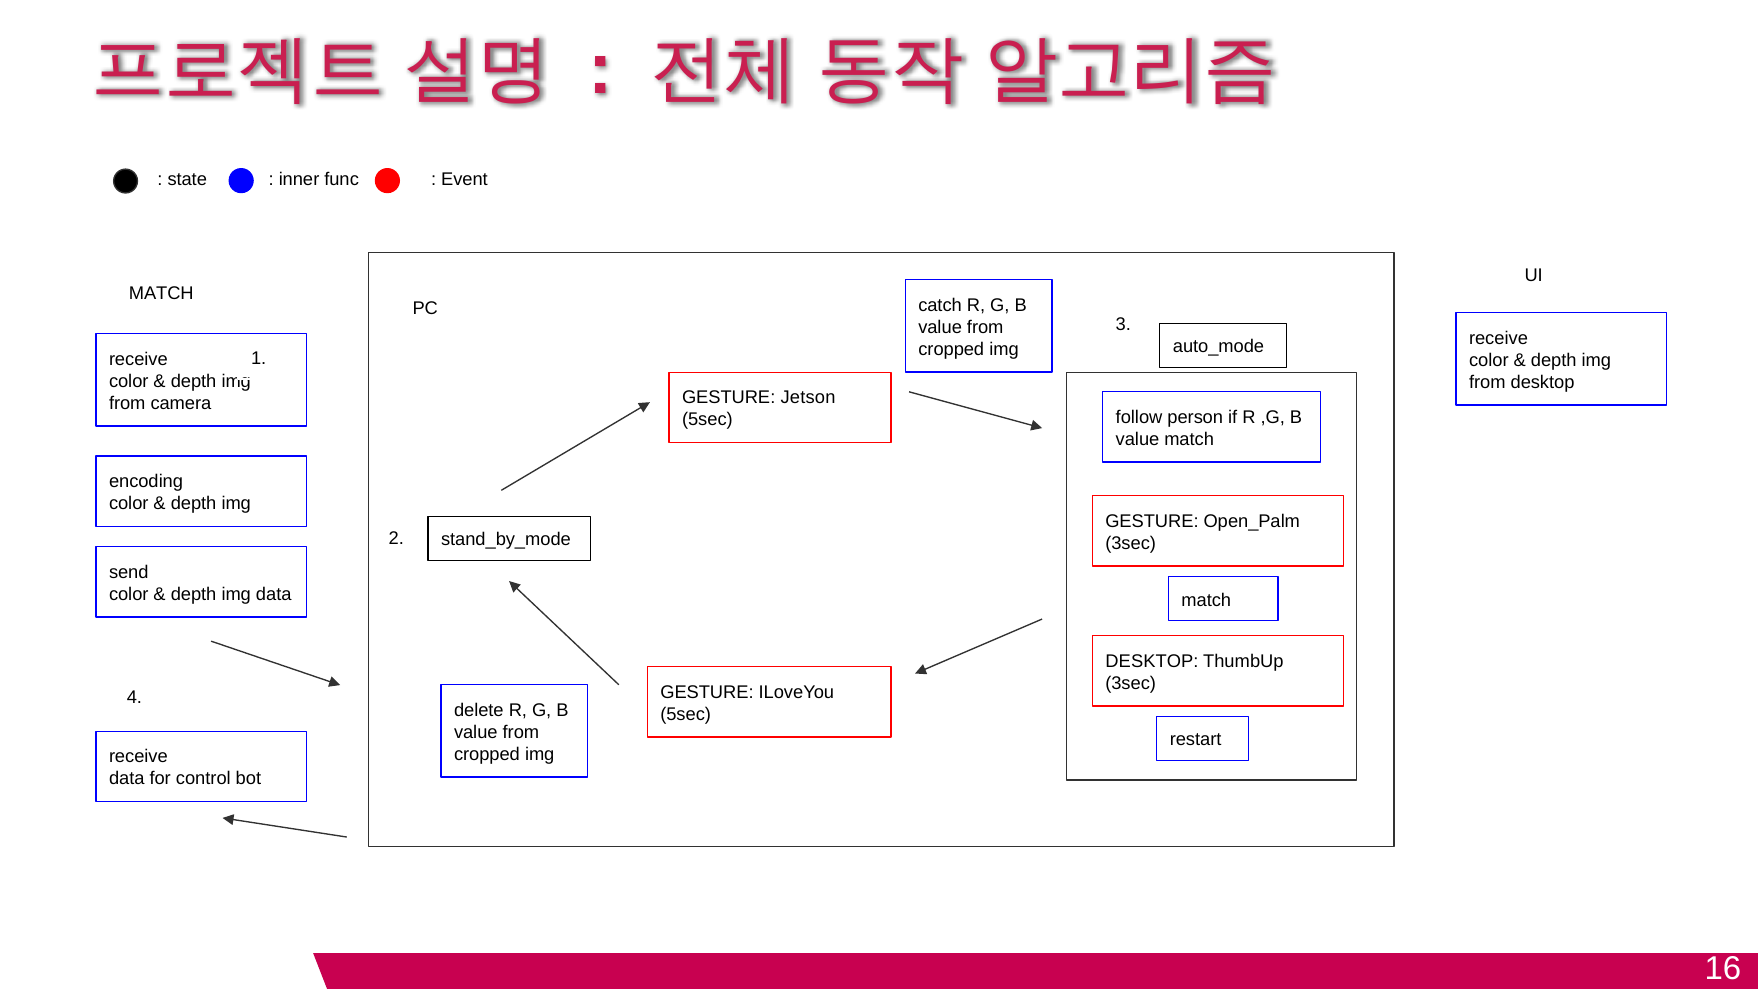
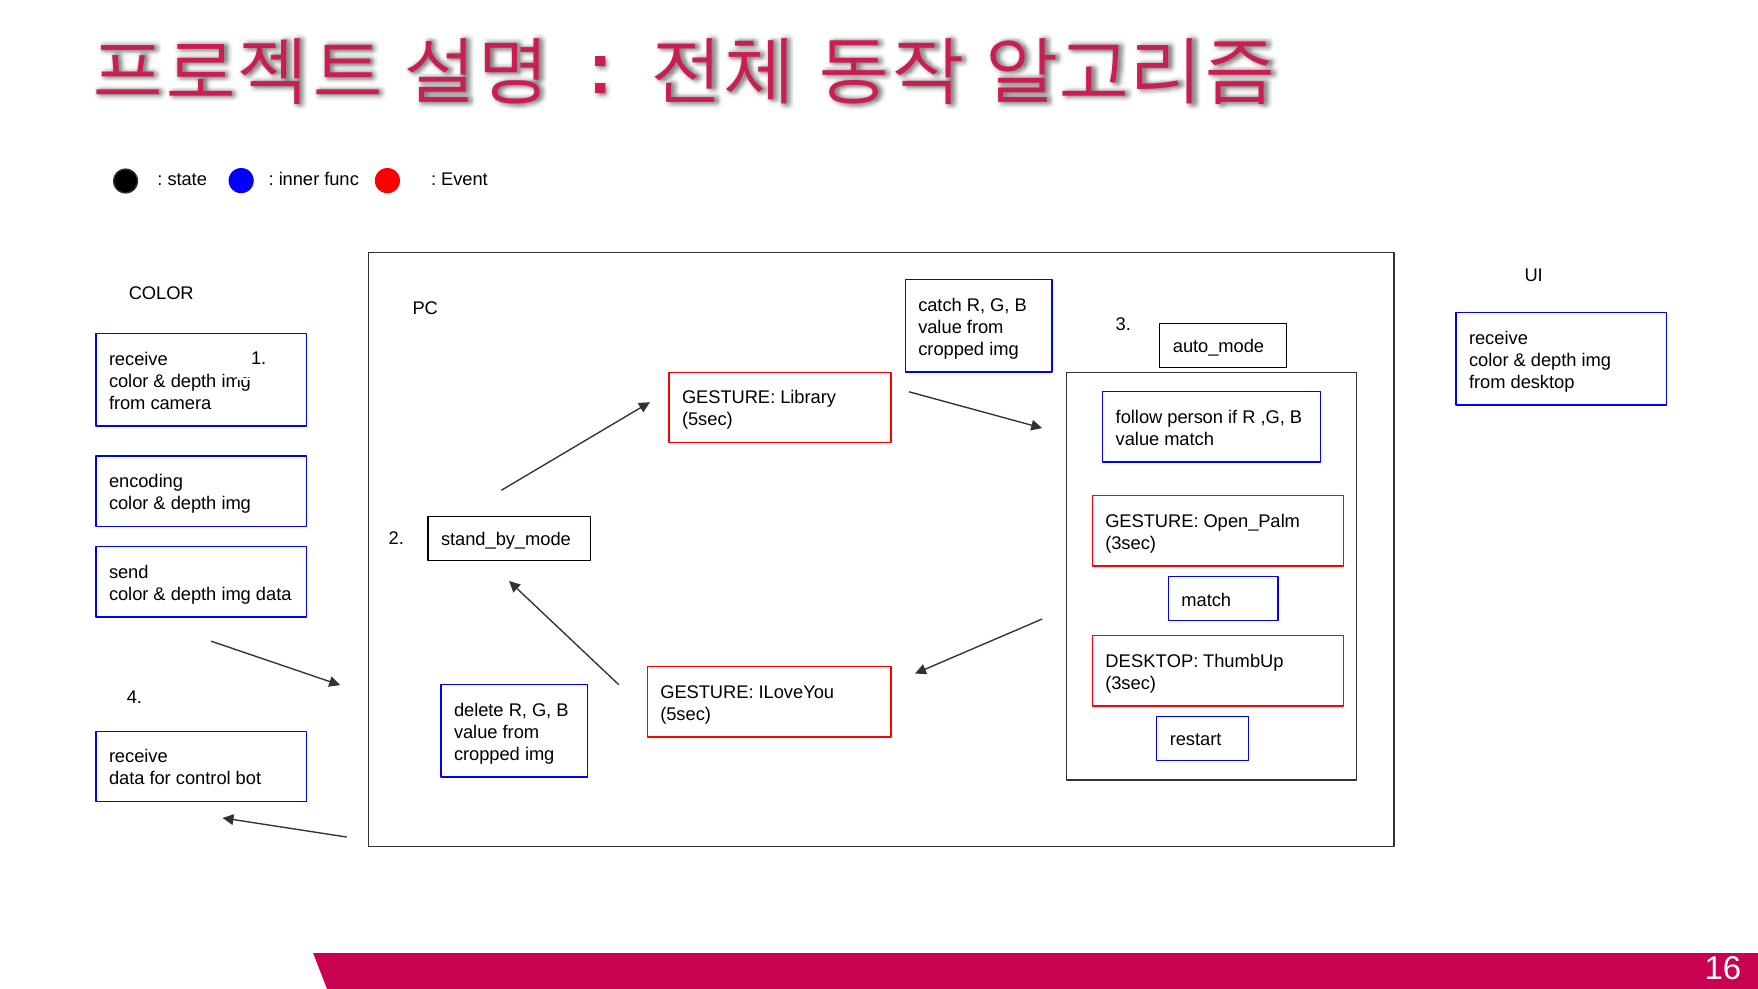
MATCH: MATCH -> COLOR (161, 294)
Jetson: Jetson -> Library (808, 398)
